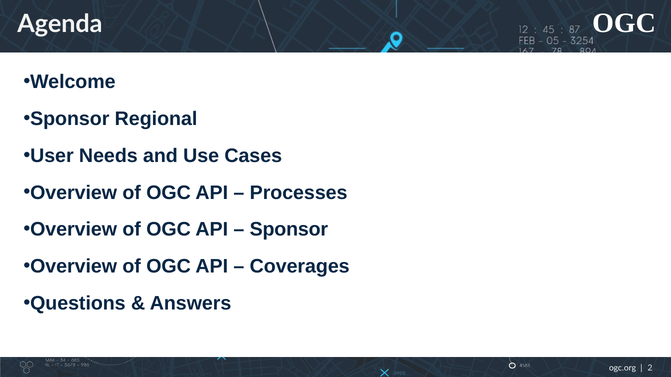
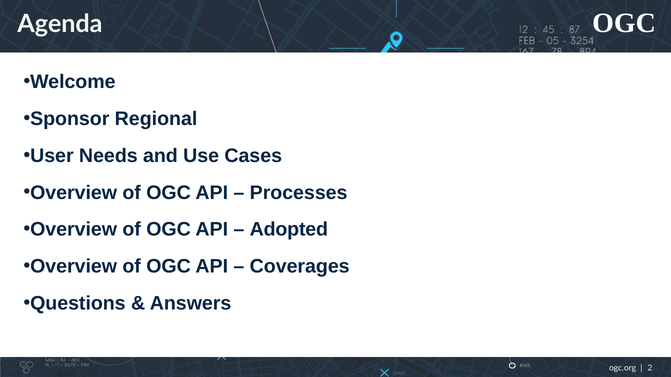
Sponsor: Sponsor -> Adopted (289, 230)
